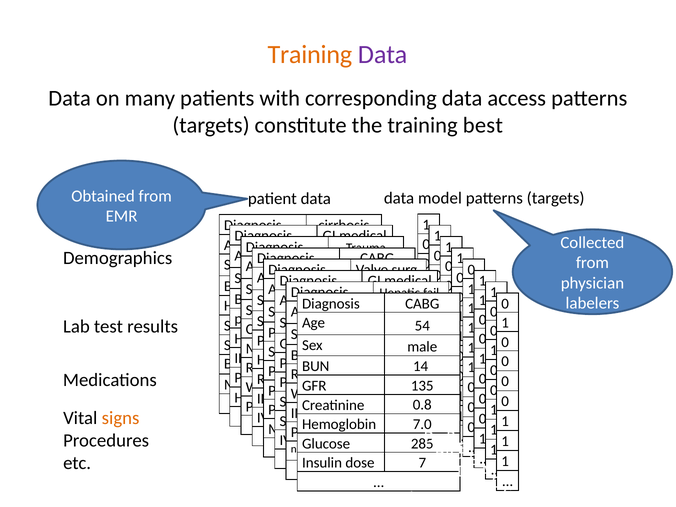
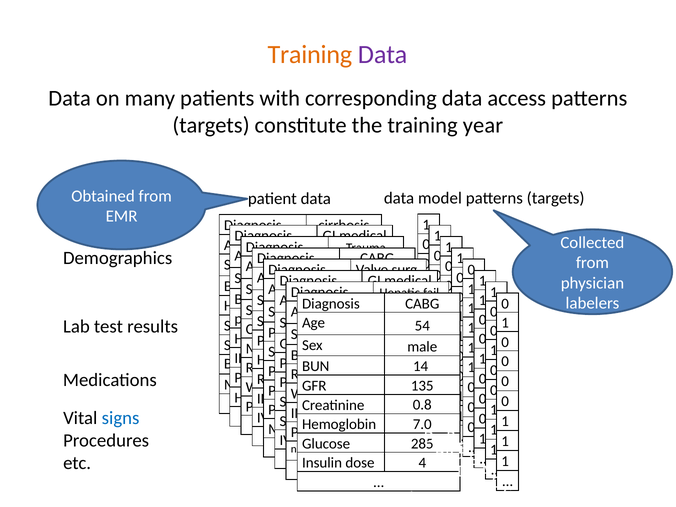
best: best -> year (483, 125)
signs colour: orange -> blue (121, 418)
7: 7 -> 4 (422, 463)
